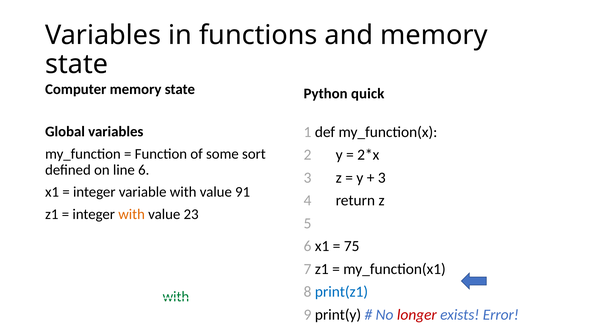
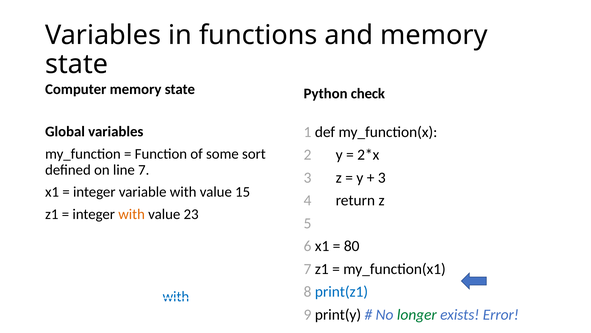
quick: quick -> check (368, 93)
defined on line 6: 6 -> 7 (144, 170)
91: 91 -> 15 (243, 192)
75: 75 -> 80 (352, 246)
with colour: green -> blue (176, 296)
longer colour: red -> green (417, 314)
